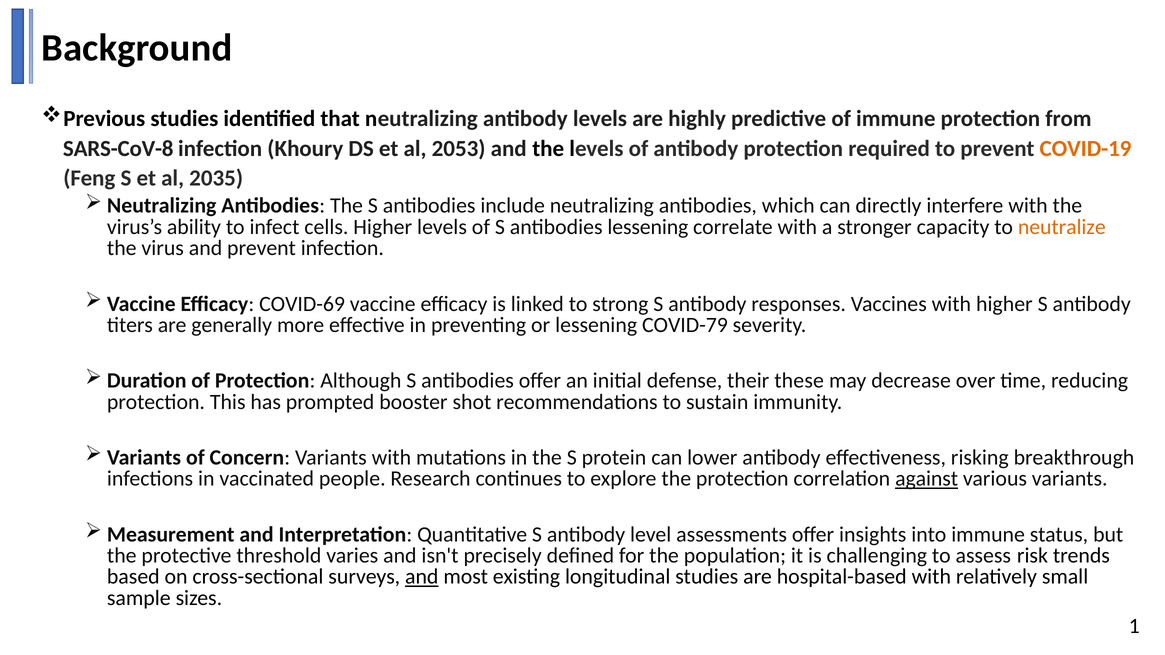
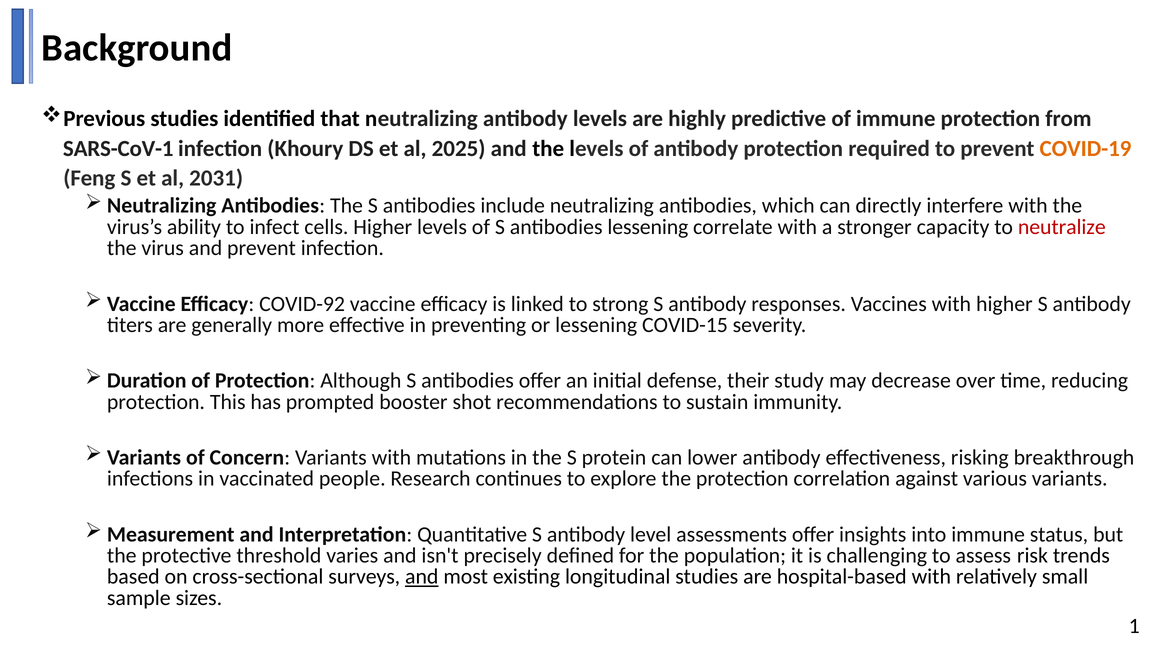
SARS-CoV-8: SARS-CoV-8 -> SARS-CoV-1 (118, 149)
2053: 2053 -> 2025 (459, 149)
2035: 2035 -> 2031 (216, 178)
neutralize colour: orange -> red (1062, 227)
COVID-69: COVID-69 -> COVID-92 (302, 304)
COVID-79: COVID-79 -> COVID-15 (685, 325)
these: these -> study (799, 381)
against underline: present -> none (927, 479)
